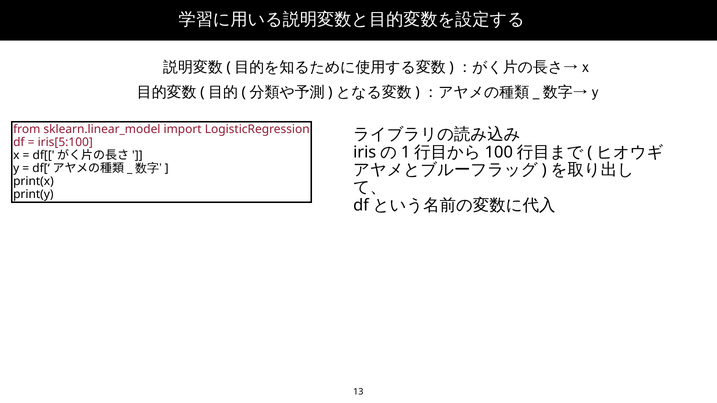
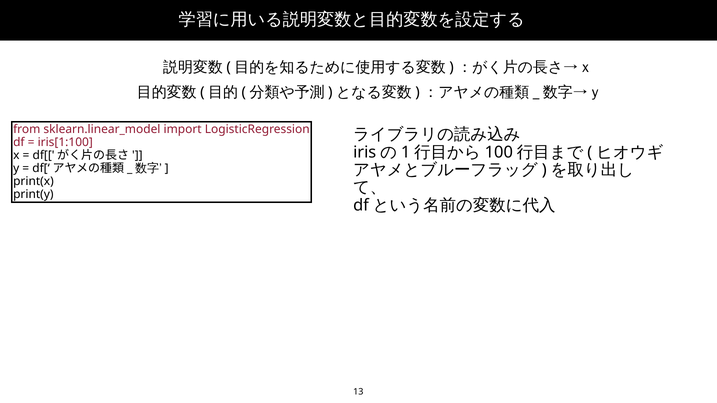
iris[5:100: iris[5:100 -> iris[1:100 (65, 143)
